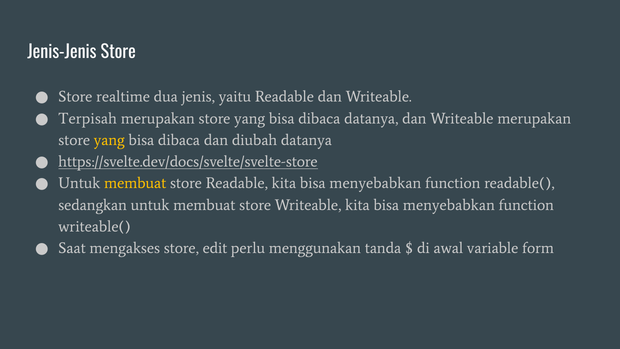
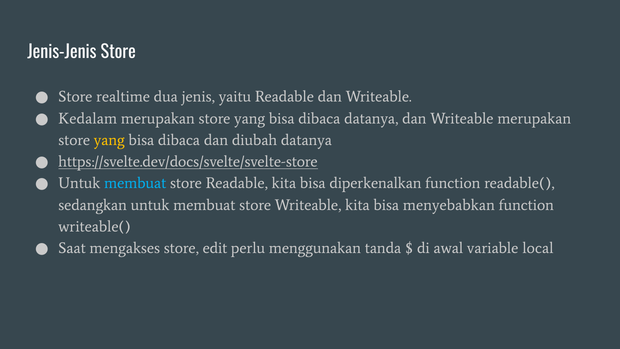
Terpisah: Terpisah -> Kedalam (88, 118)
membuat colour: yellow -> light blue (135, 183)
Readable kita bisa menyebabkan: menyebabkan -> diperkenalkan (375, 183)
form: form -> local (538, 248)
